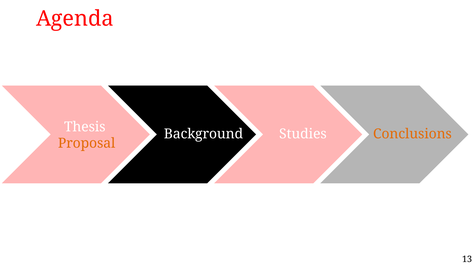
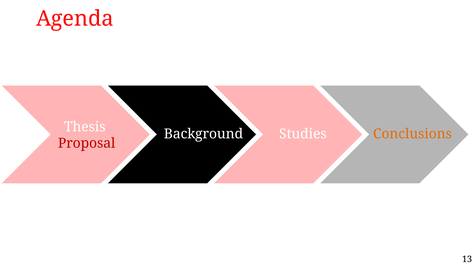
Proposal colour: orange -> red (87, 143)
